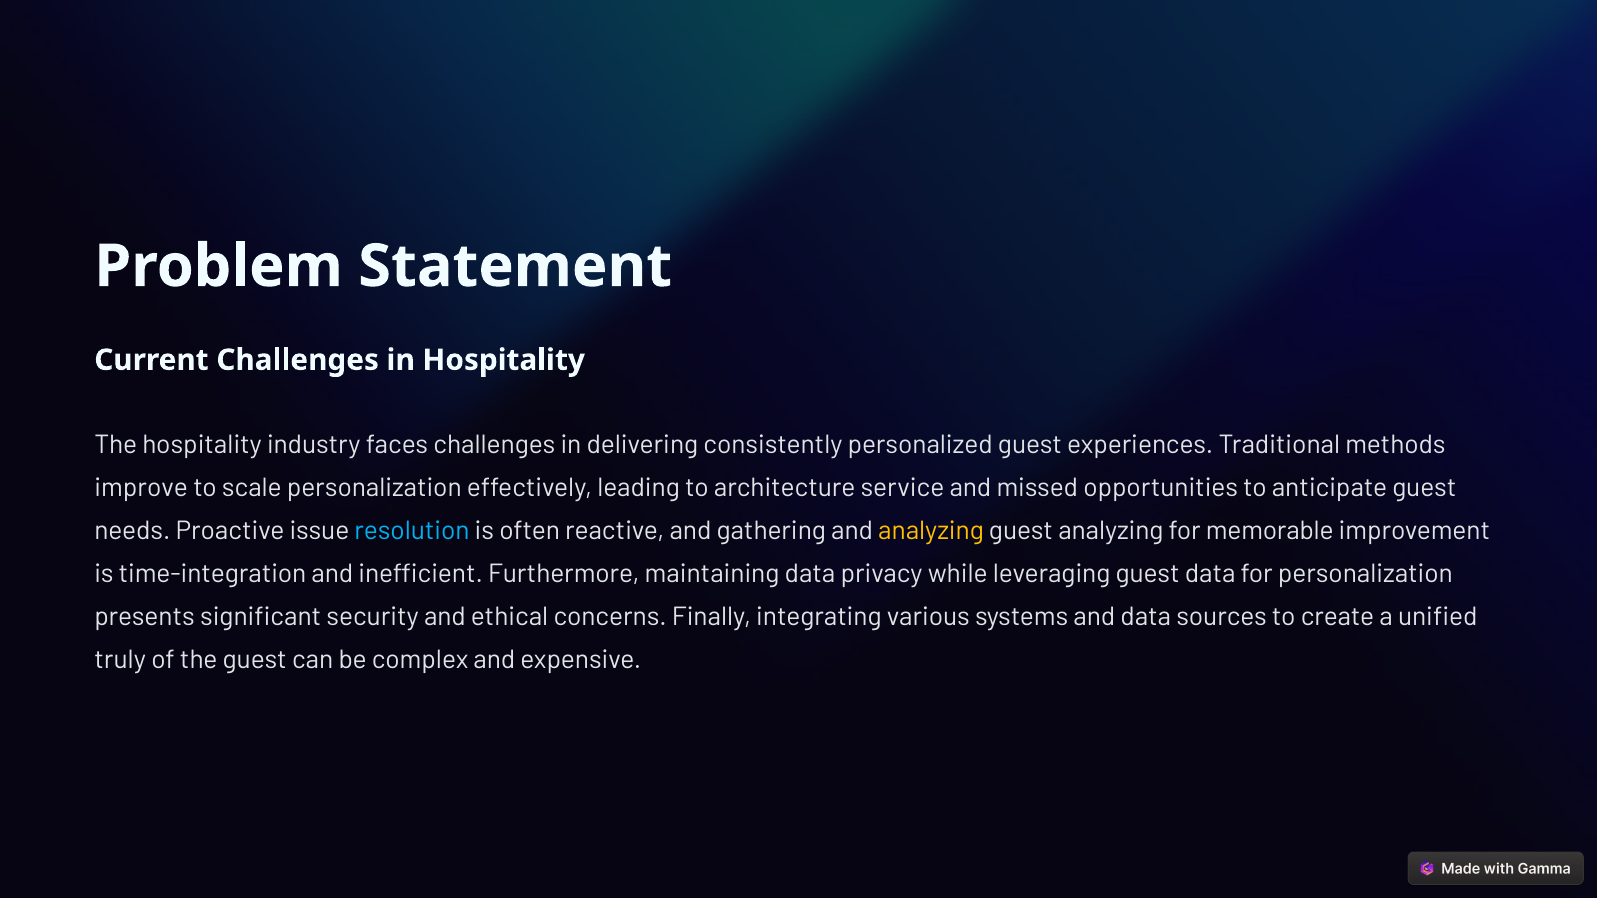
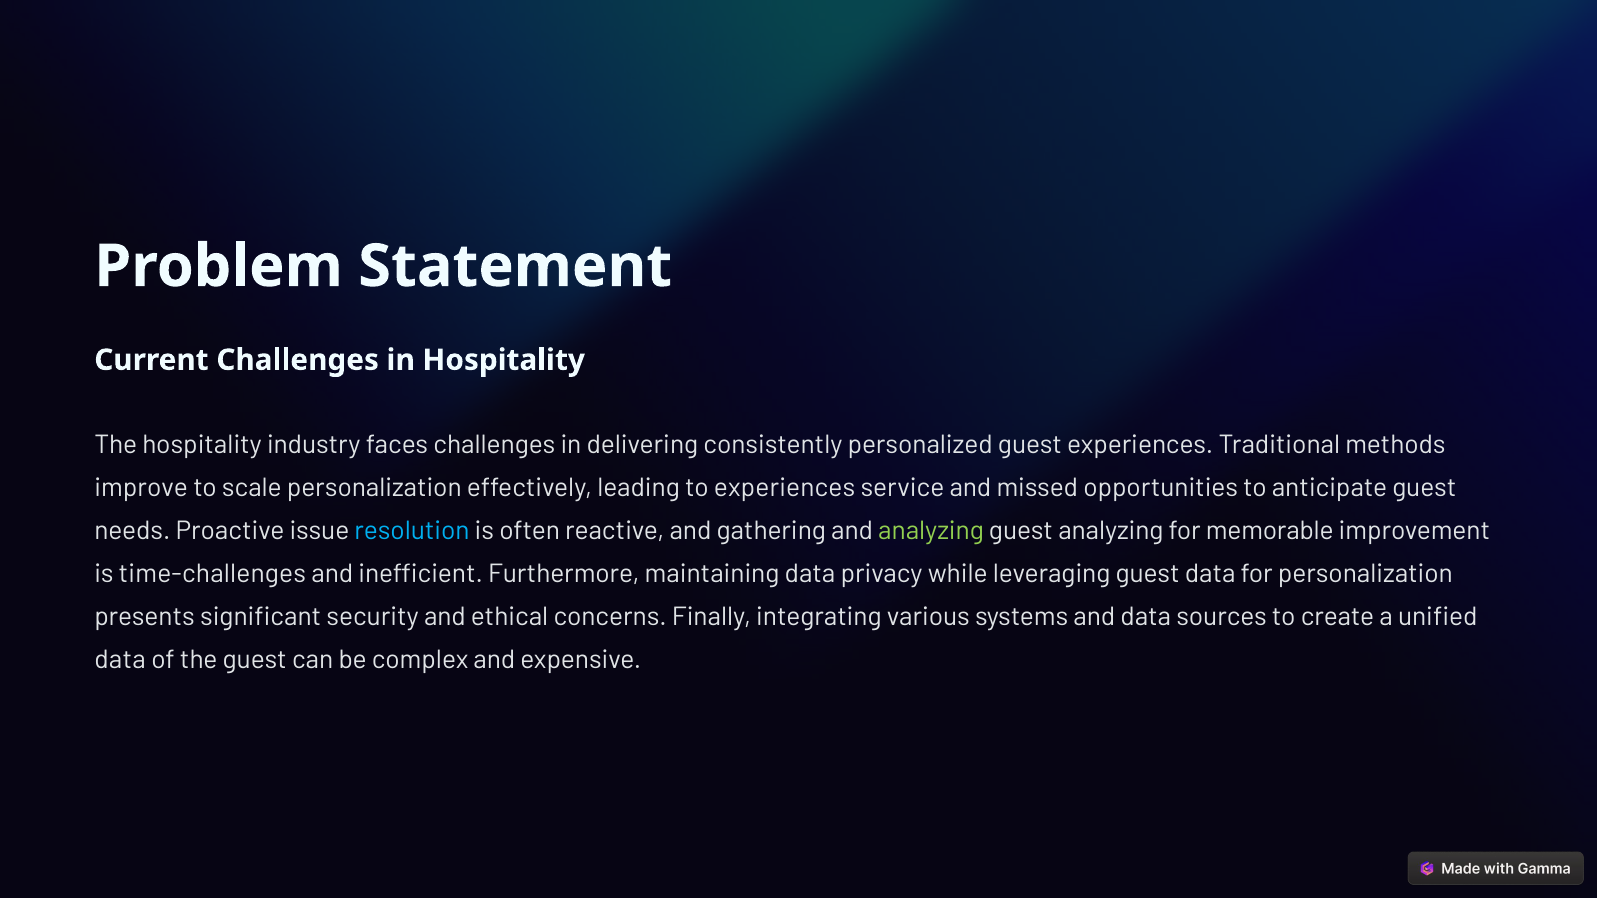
to architecture: architecture -> experiences (785, 488)
analyzing colour: yellow -> light green (931, 531)
time-integration: time-integration -> time-challenges (212, 574)
truly: truly -> data (120, 660)
